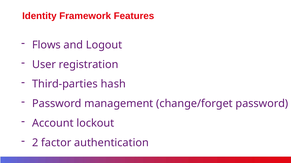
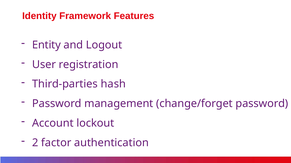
Flows: Flows -> Entity (46, 45)
